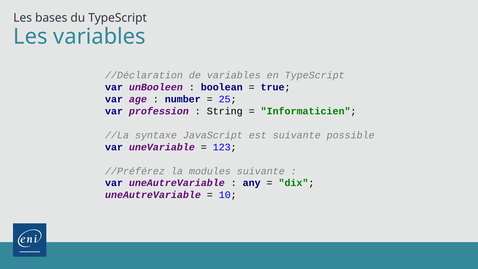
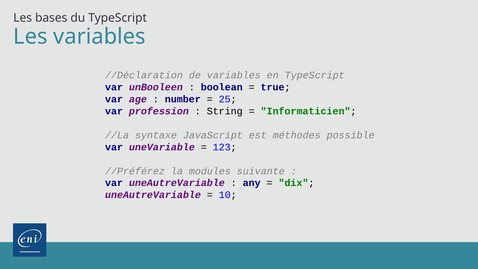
est suivante: suivante -> méthodes (297, 135)
